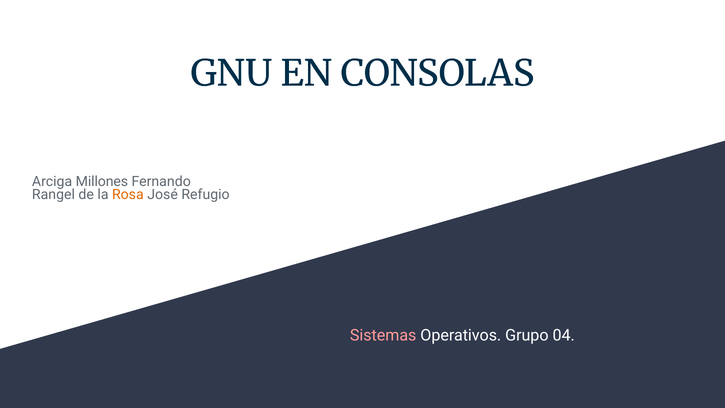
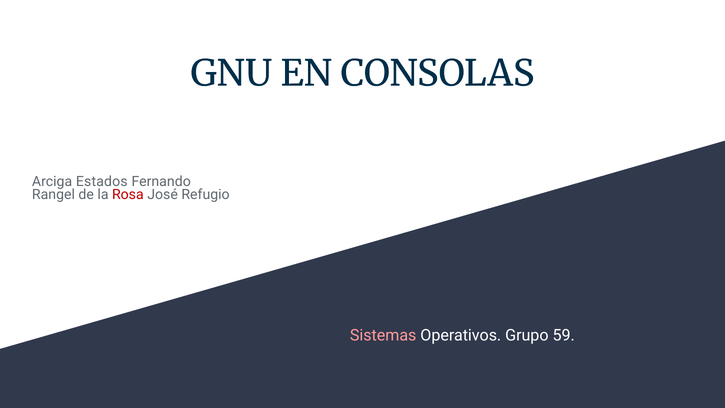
Millones: Millones -> Estados (102, 181)
Rosa colour: orange -> red (128, 195)
04: 04 -> 59 (564, 336)
